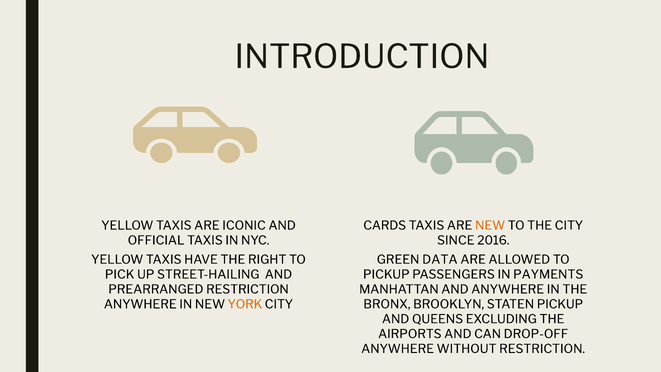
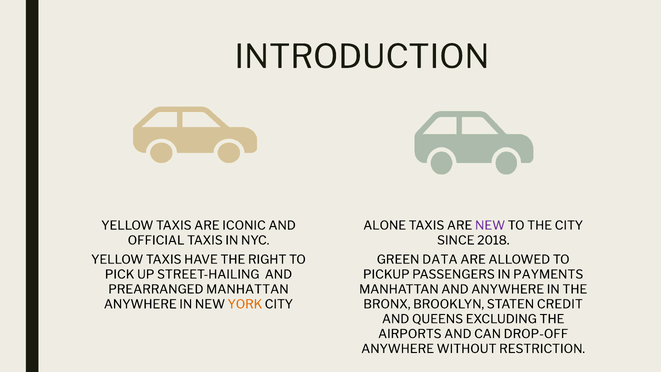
CARDS: CARDS -> ALONE (385, 225)
NEW colour: orange -> purple (490, 225)
2016: 2016 -> 2018 (493, 240)
PREARRANGED RESTRICTION: RESTRICTION -> MANHATTAN (247, 289)
STATEN PICKUP: PICKUP -> CREDIT (560, 304)
